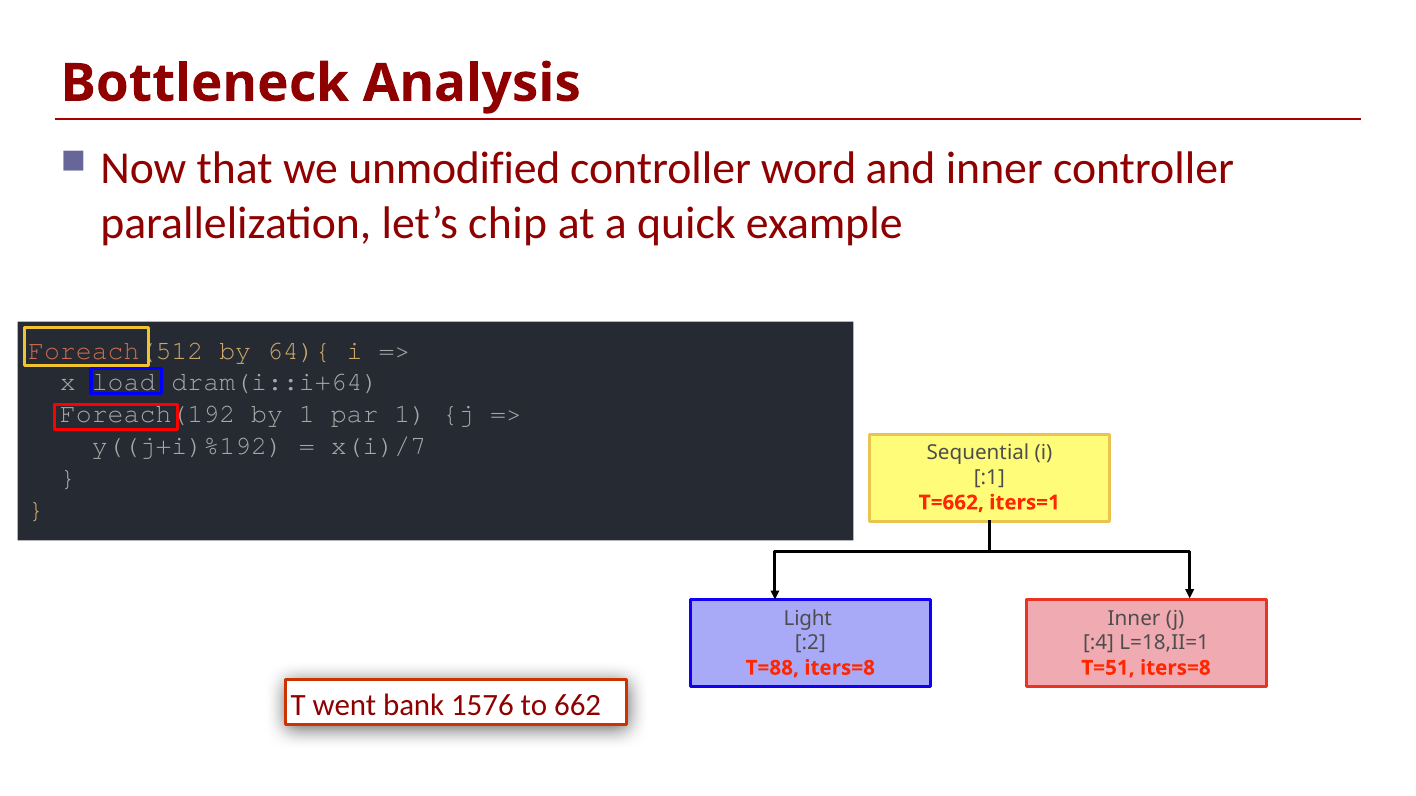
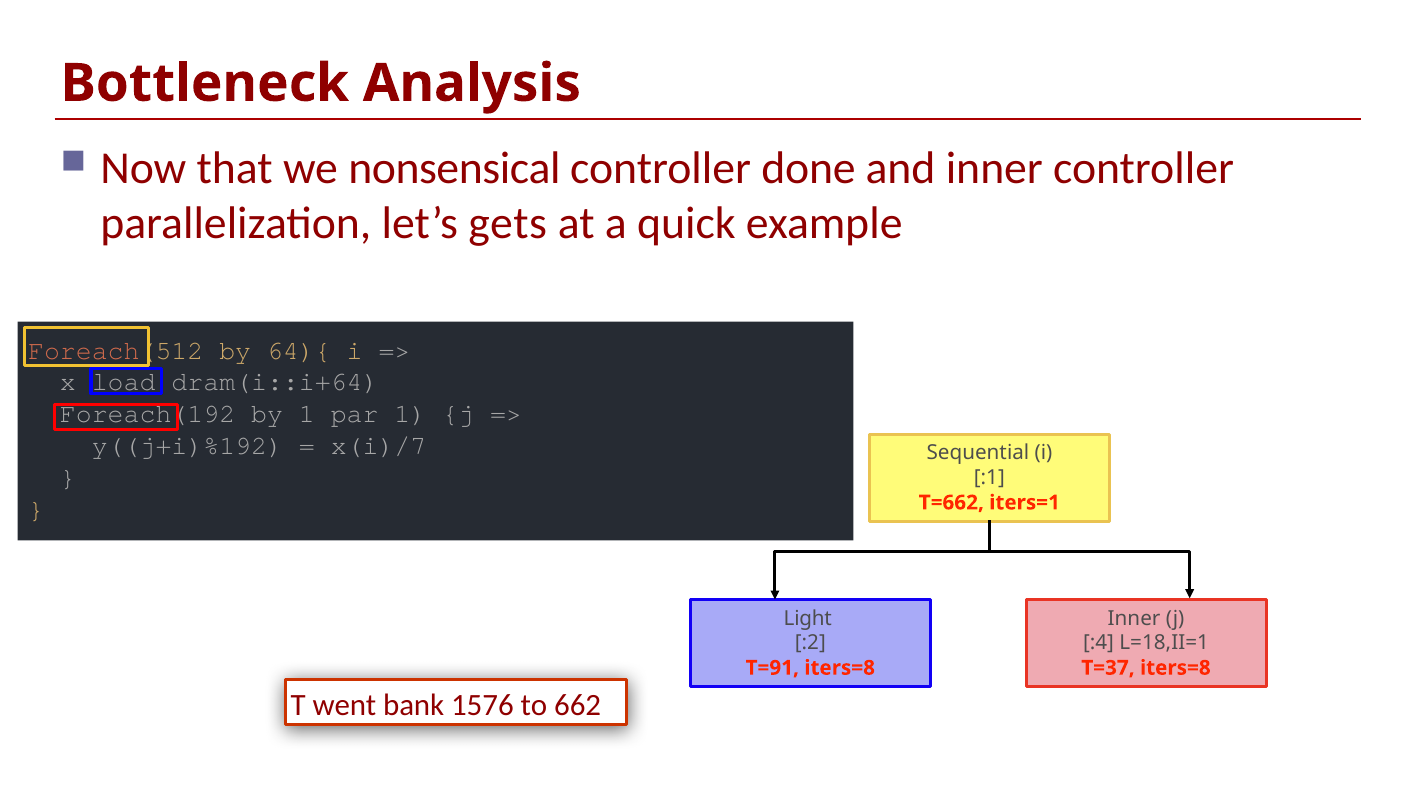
unmodified: unmodified -> nonsensical (454, 169)
word: word -> done (809, 169)
chip: chip -> gets (508, 224)
T=88: T=88 -> T=91 (772, 668)
T=51: T=51 -> T=37 (1108, 668)
